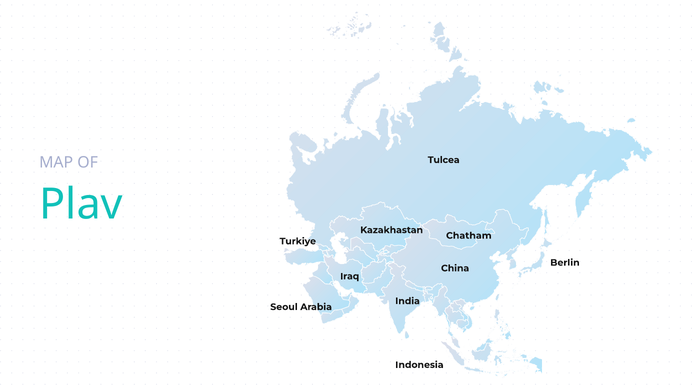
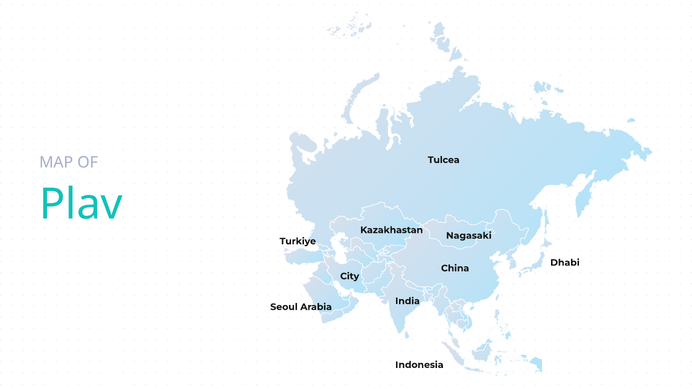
Chatham: Chatham -> Nagasaki (469, 236)
Berlin: Berlin -> Dhabi (565, 263)
Iraq: Iraq -> City (350, 276)
